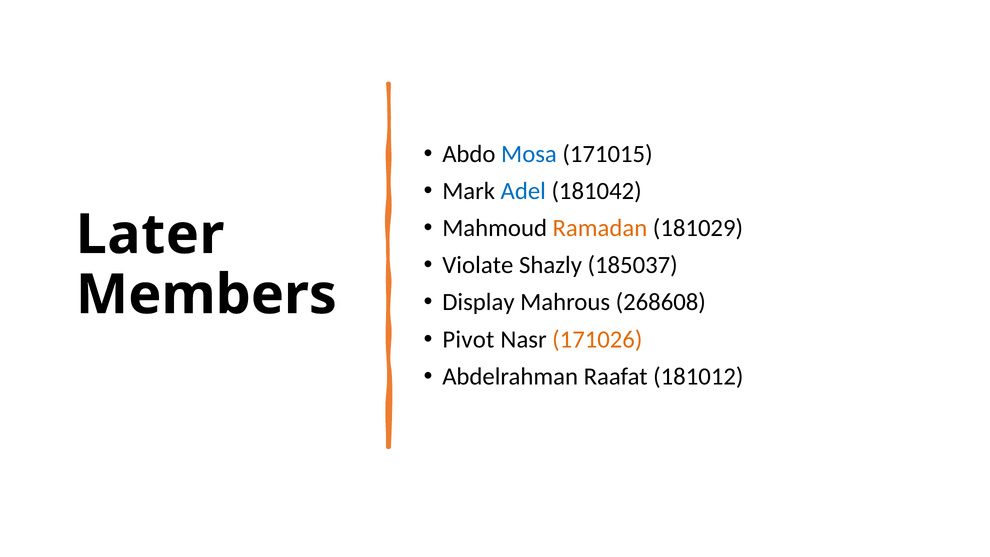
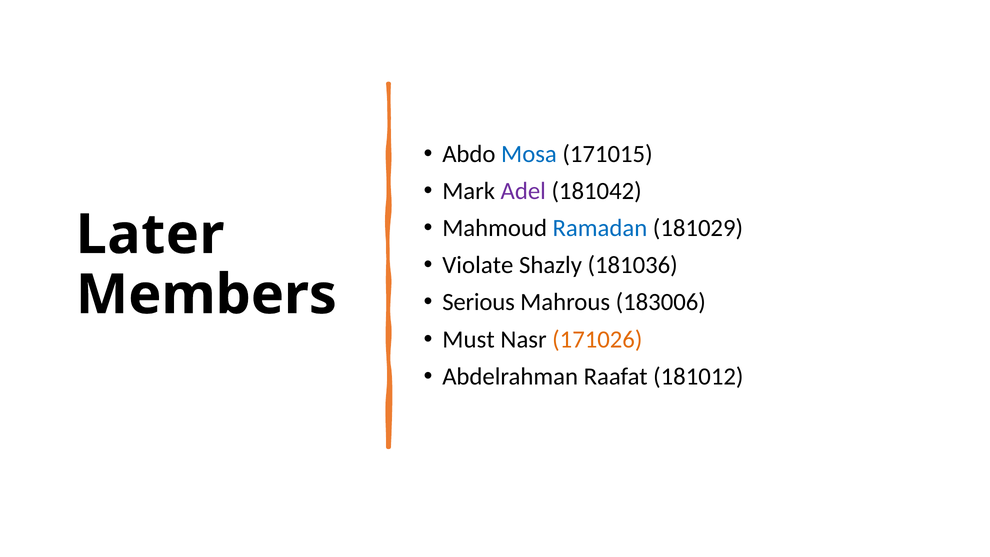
Adel colour: blue -> purple (523, 191)
Ramadan colour: orange -> blue (600, 228)
185037: 185037 -> 181036 (633, 265)
Display: Display -> Serious (479, 302)
268608: 268608 -> 183006 (661, 302)
Pivot: Pivot -> Must (468, 339)
